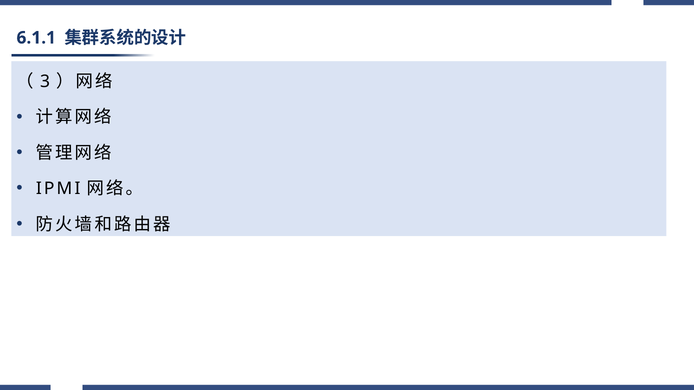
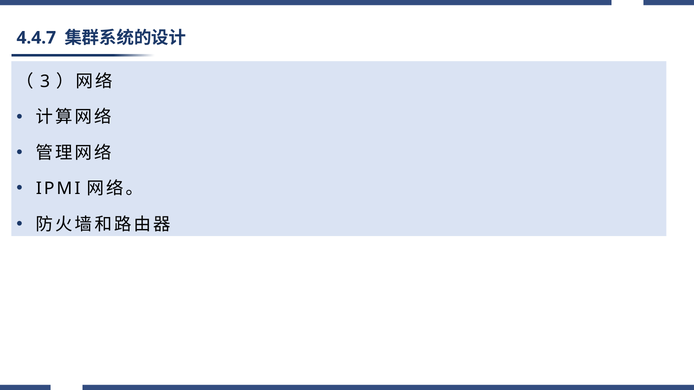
6.1.1: 6.1.1 -> 4.4.7 (36, 38)
